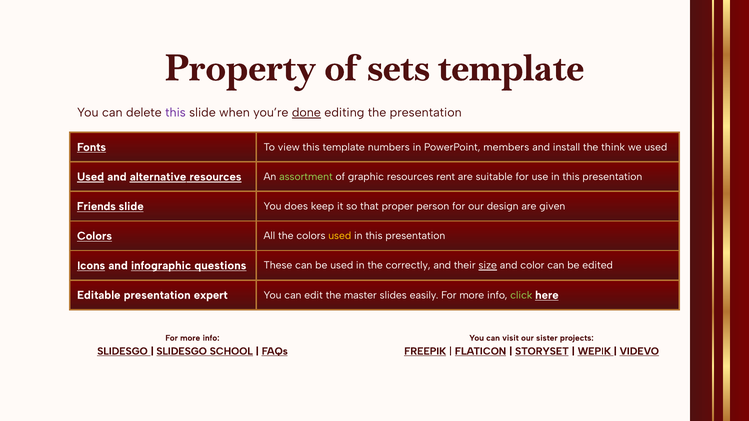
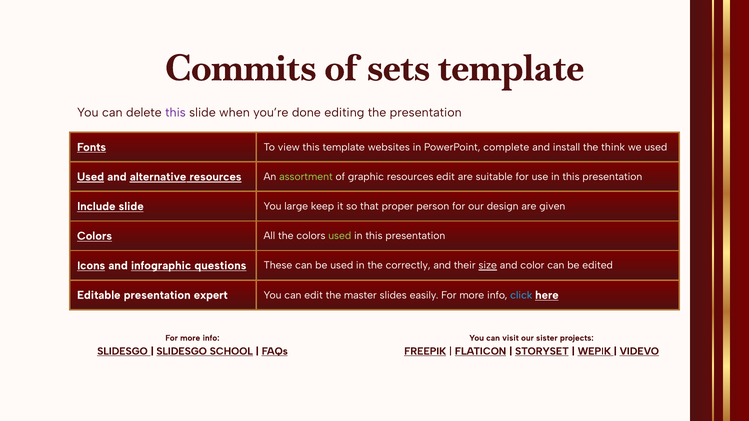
Property: Property -> Commits (241, 68)
done underline: present -> none (306, 113)
numbers: numbers -> websites (389, 147)
members: members -> complete (506, 147)
resources rent: rent -> edit (446, 177)
Friends: Friends -> Include (96, 207)
does: does -> large (296, 206)
used colour: yellow -> light green (340, 236)
click colour: light green -> light blue (521, 296)
